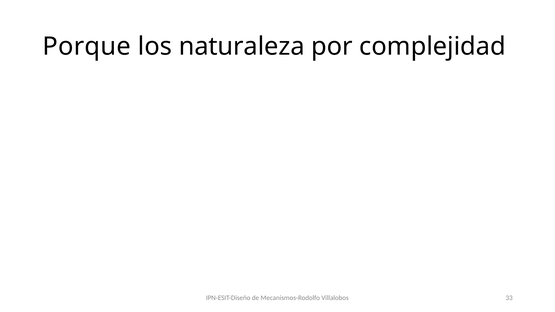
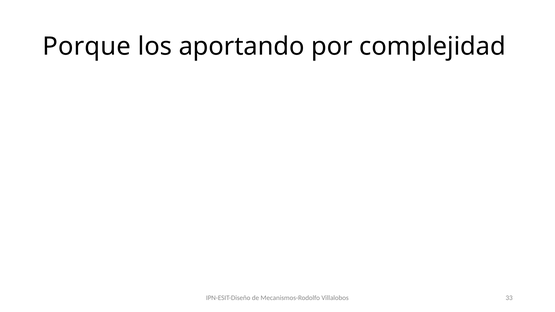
naturaleza: naturaleza -> aportando (242, 47)
